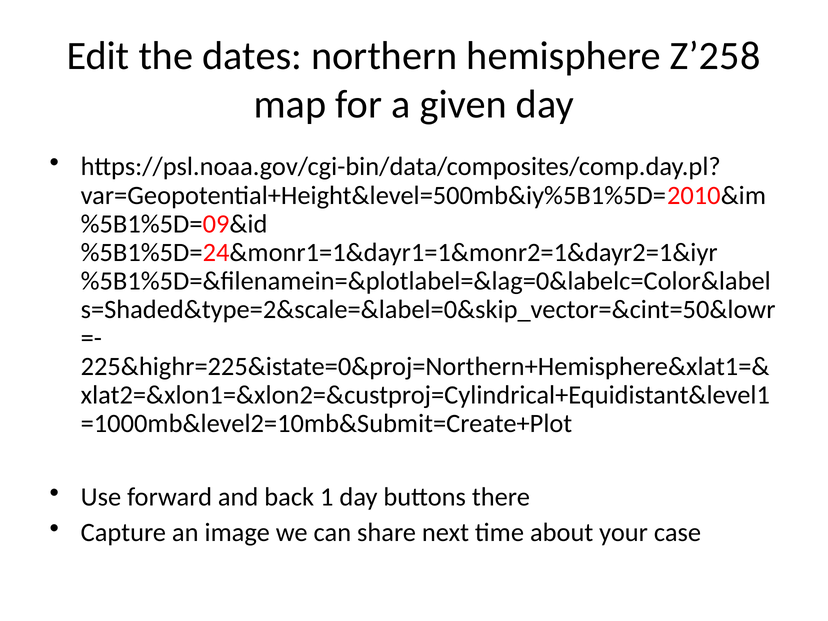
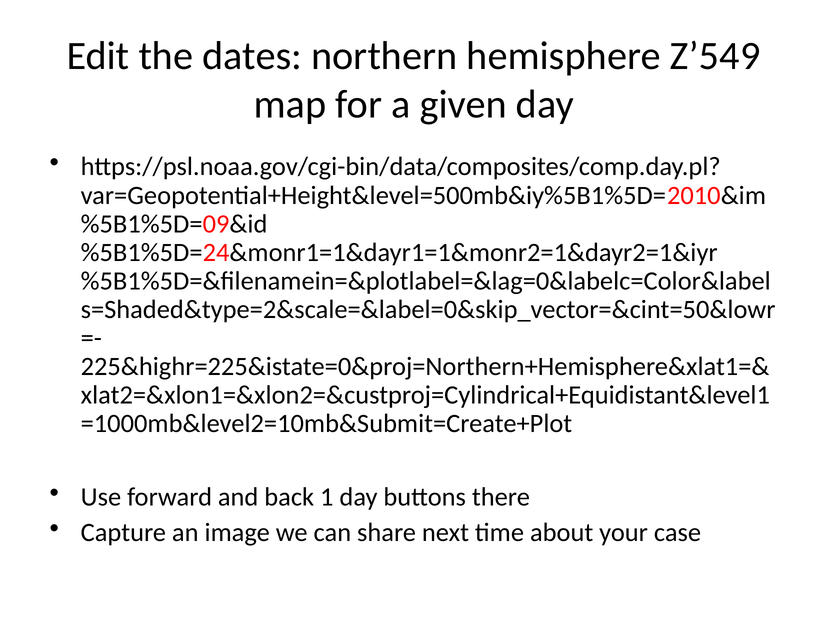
Z’258: Z’258 -> Z’549 (715, 56)
